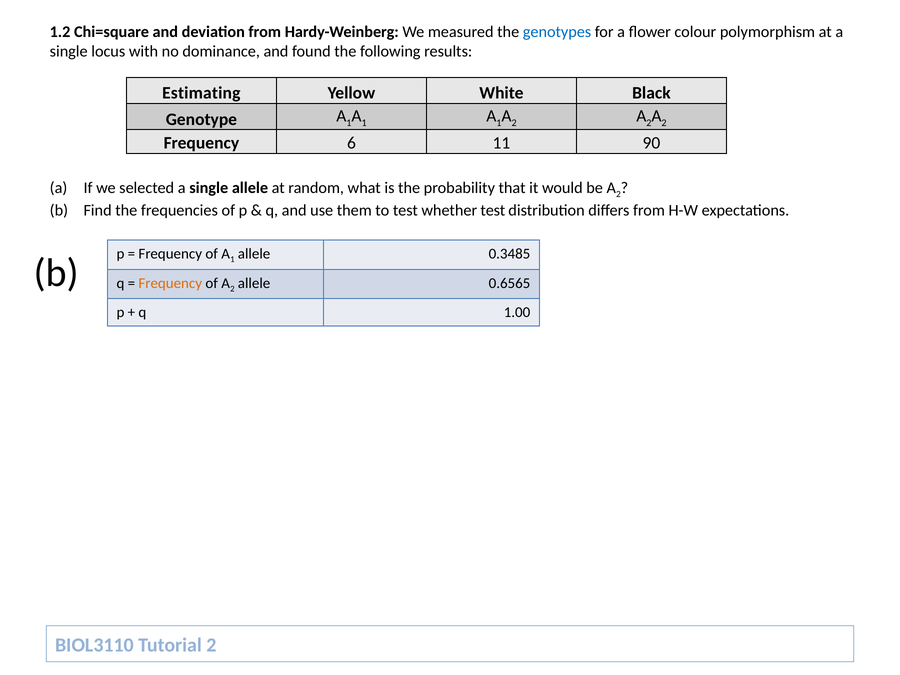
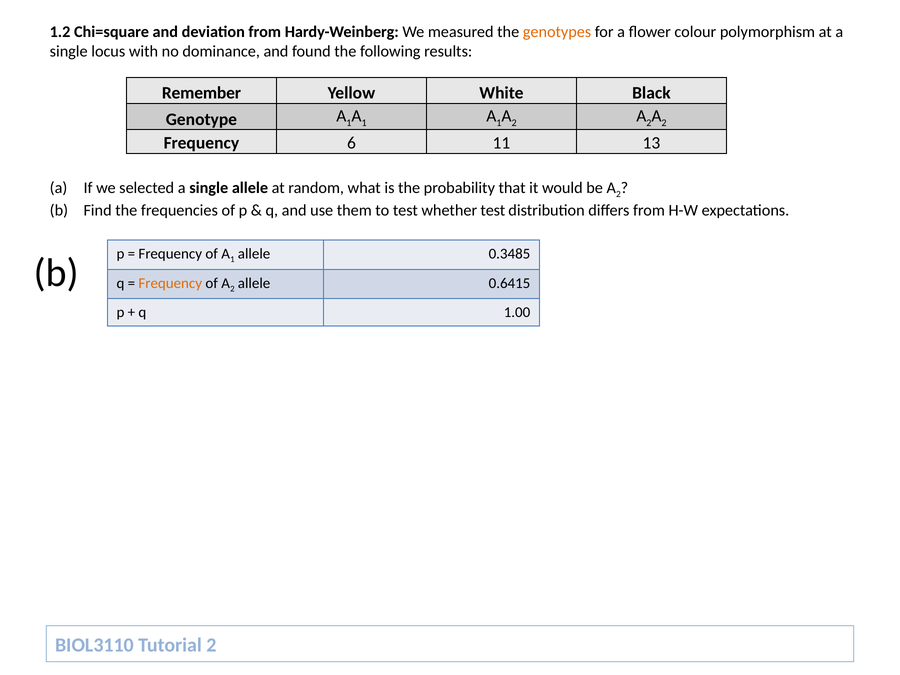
genotypes colour: blue -> orange (557, 32)
Estimating: Estimating -> Remember (201, 93)
90: 90 -> 13 (651, 143)
0.6565: 0.6565 -> 0.6415 (509, 283)
